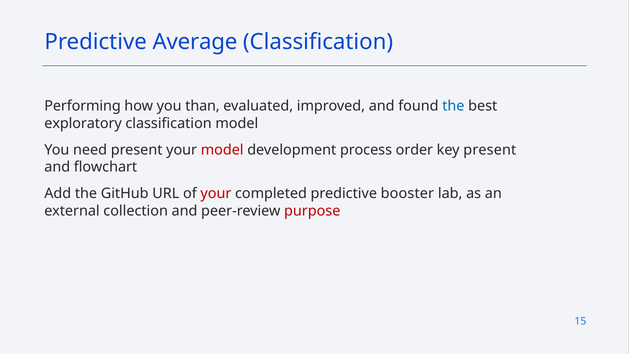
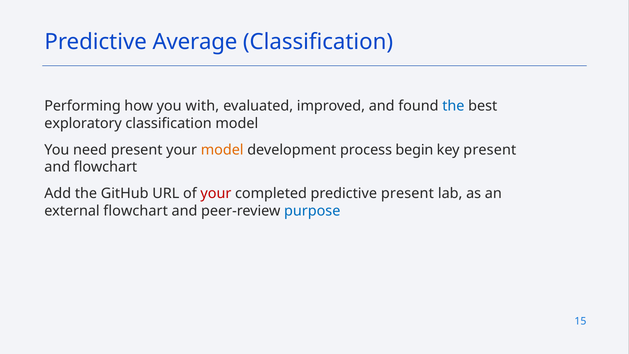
than: than -> with (202, 106)
model colour: red -> orange (222, 150)
order: order -> begin (414, 150)
predictive booster: booster -> present (407, 194)
external collection: collection -> flowchart (136, 211)
purpose colour: red -> blue (312, 211)
